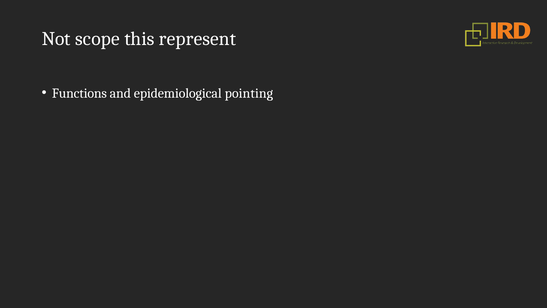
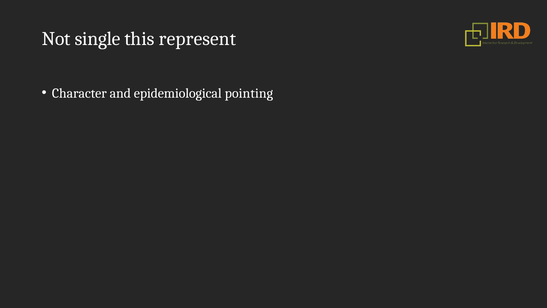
scope: scope -> single (98, 39)
Functions: Functions -> Character (79, 93)
